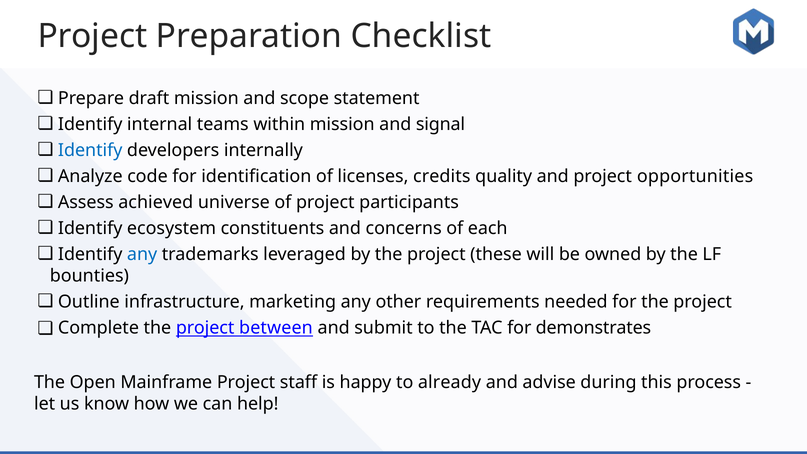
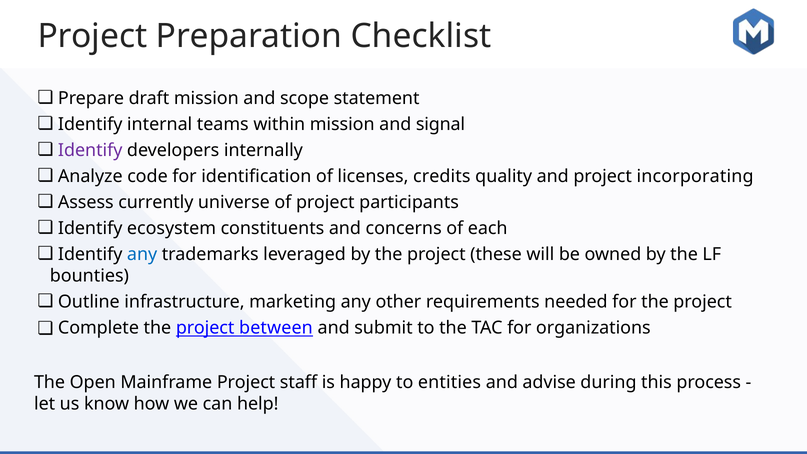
Identify colour: blue -> purple (90, 150)
opportunities: opportunities -> incorporating (695, 176)
achieved: achieved -> currently (156, 202)
demonstrates: demonstrates -> organizations (593, 328)
already: already -> entities (449, 383)
